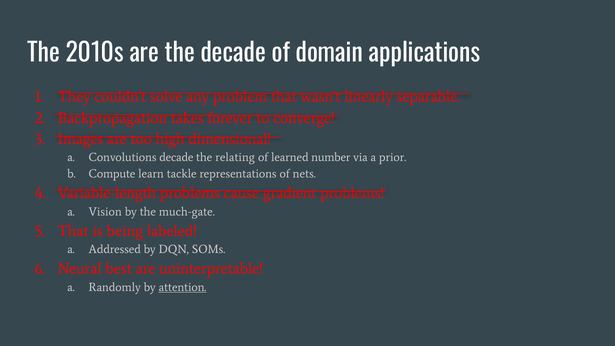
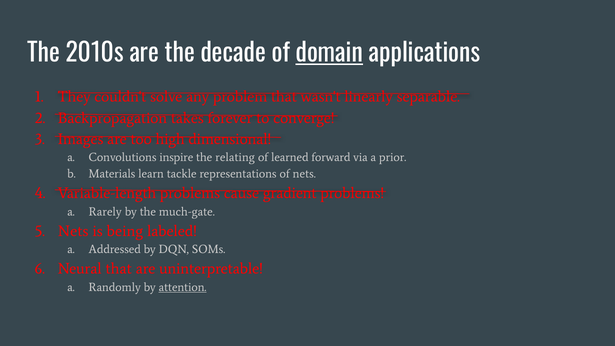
domain underline: none -> present (329, 53)
Convolutions decade: decade -> inspire (176, 157)
number: number -> forward (331, 157)
Compute: Compute -> Materials (112, 174)
Vision: Vision -> Rarely (105, 212)
That: That -> Nets (73, 231)
Neural best: best -> that (119, 269)
